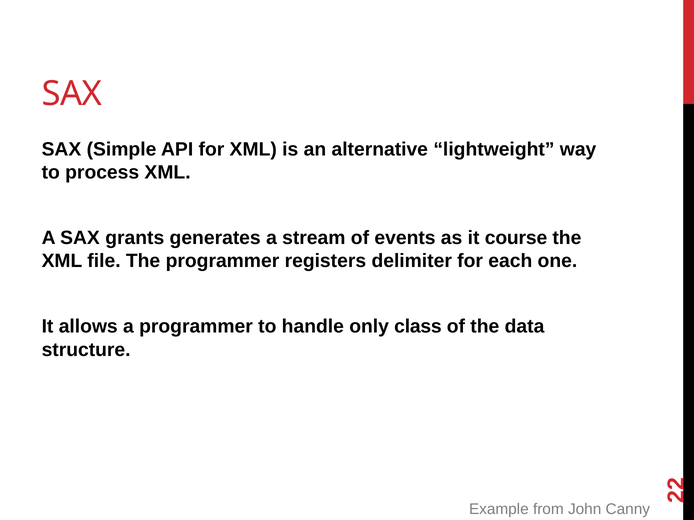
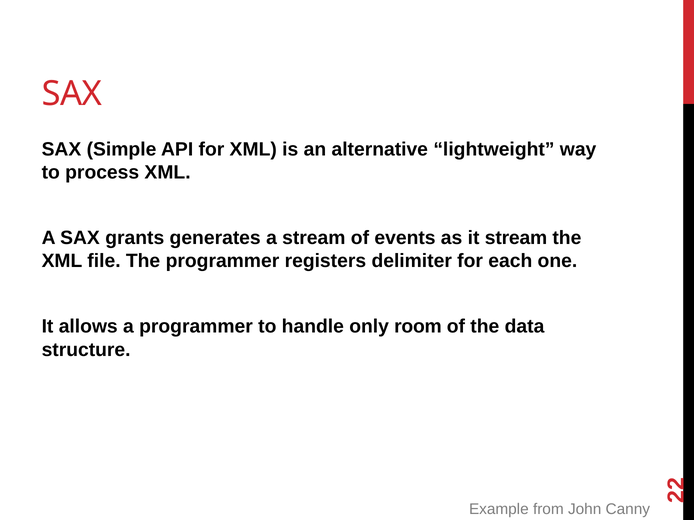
it course: course -> stream (516, 238)
class: class -> room (418, 327)
